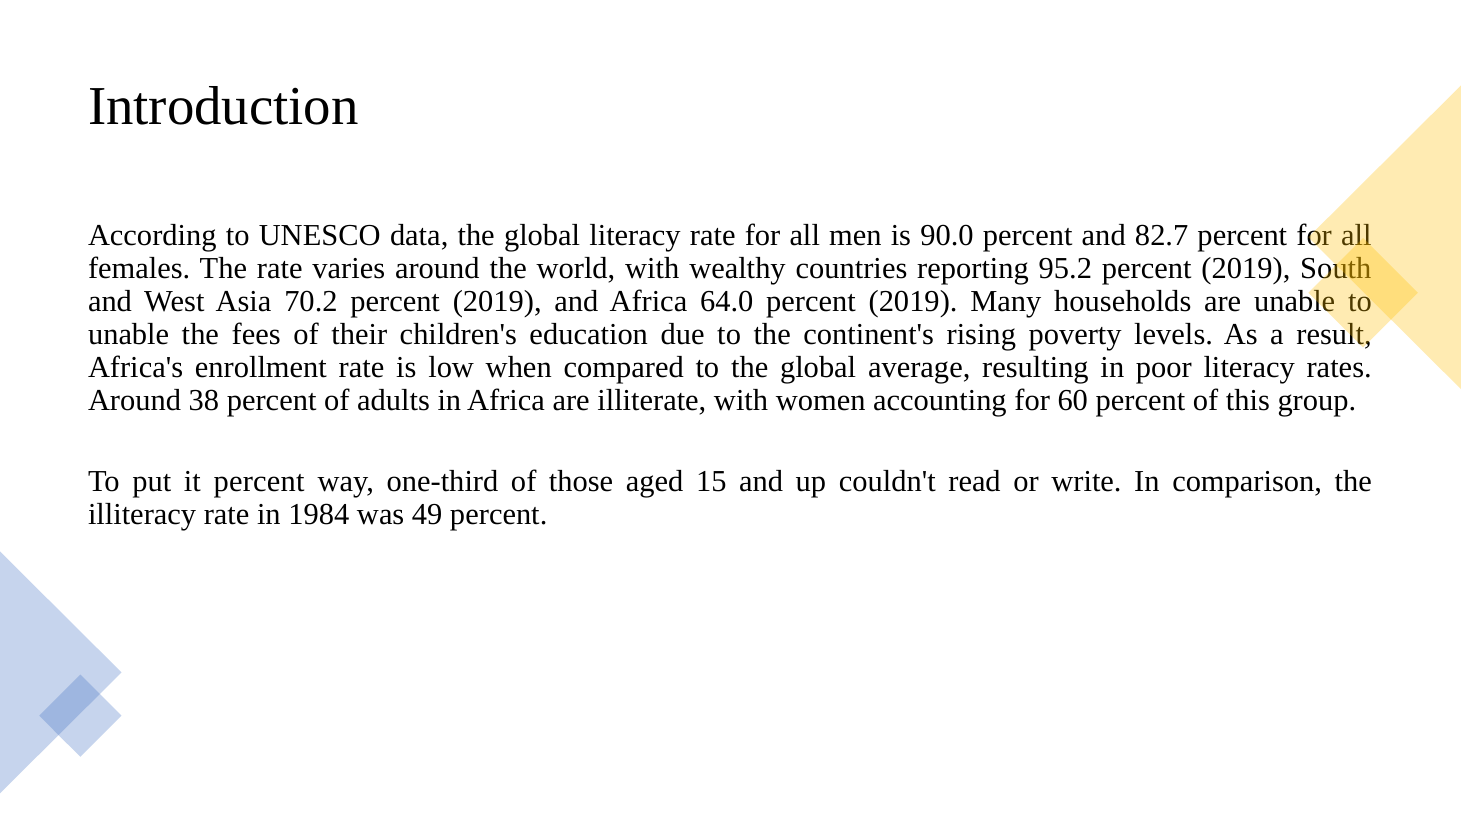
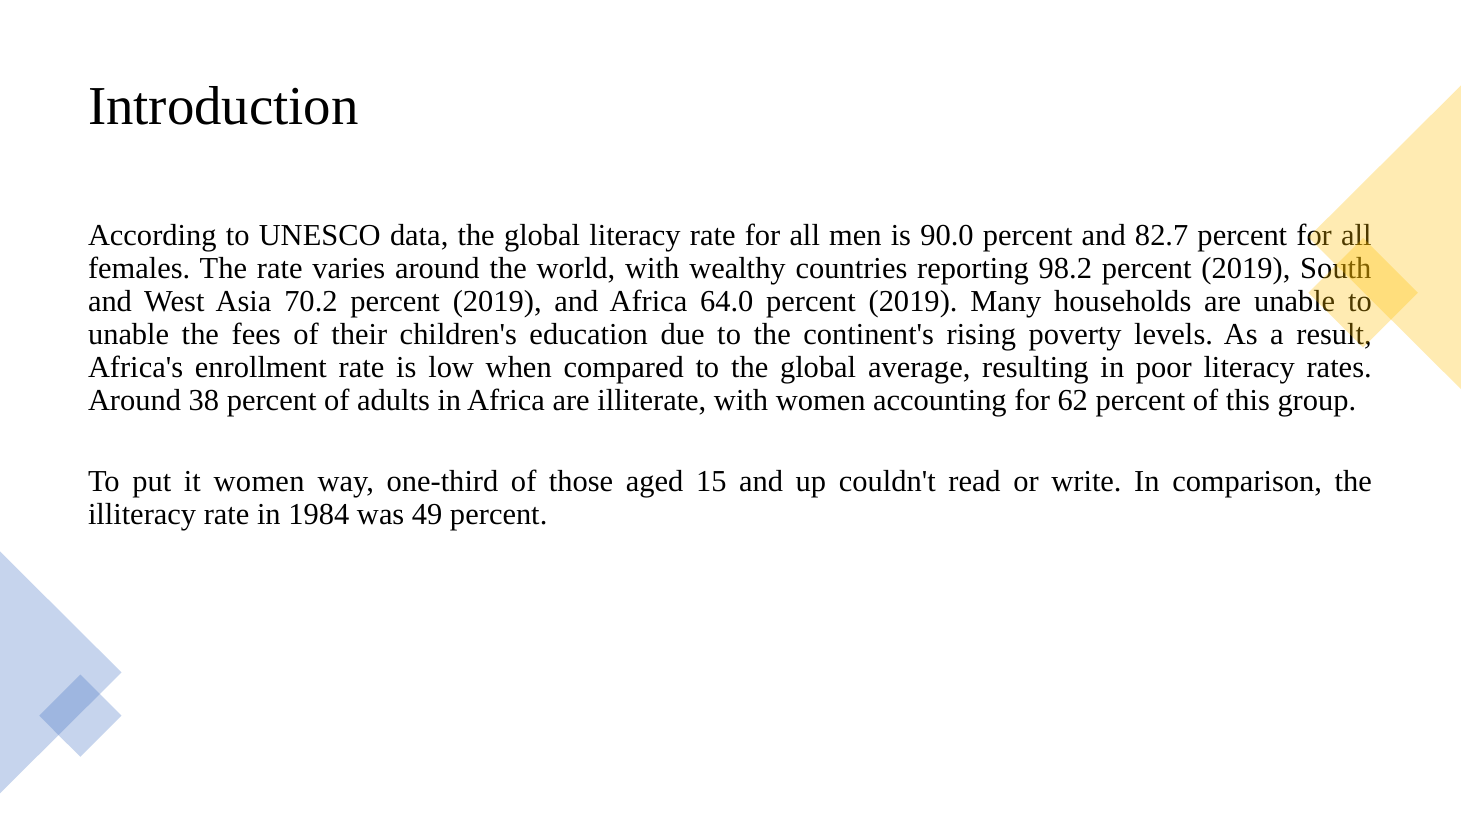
95.2: 95.2 -> 98.2 (1065, 268)
60: 60 -> 62 (1073, 400)
it percent: percent -> women (259, 482)
